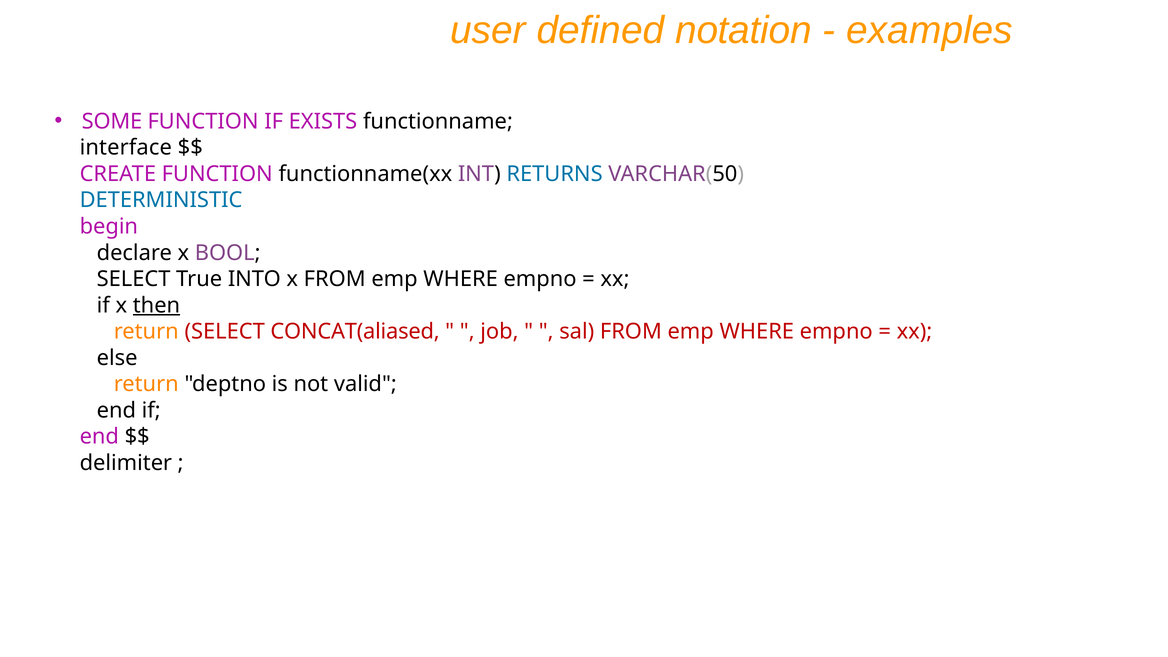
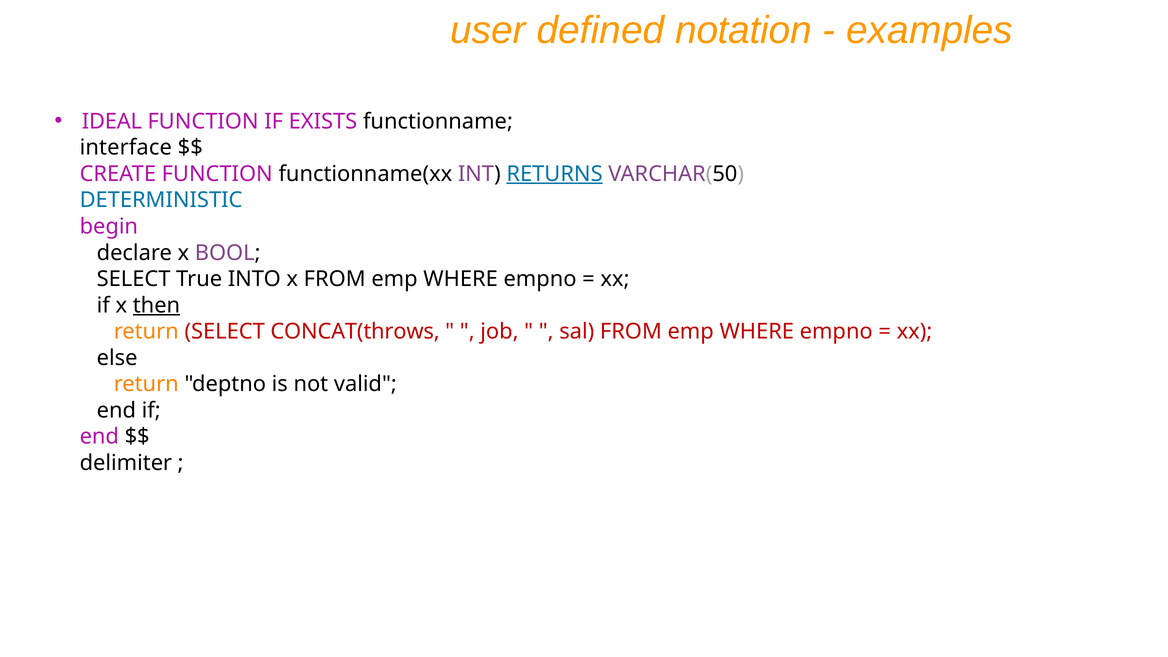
SOME: SOME -> IDEAL (112, 121)
RETURNS underline: none -> present (555, 174)
CONCAT(aliased: CONCAT(aliased -> CONCAT(throws (355, 332)
